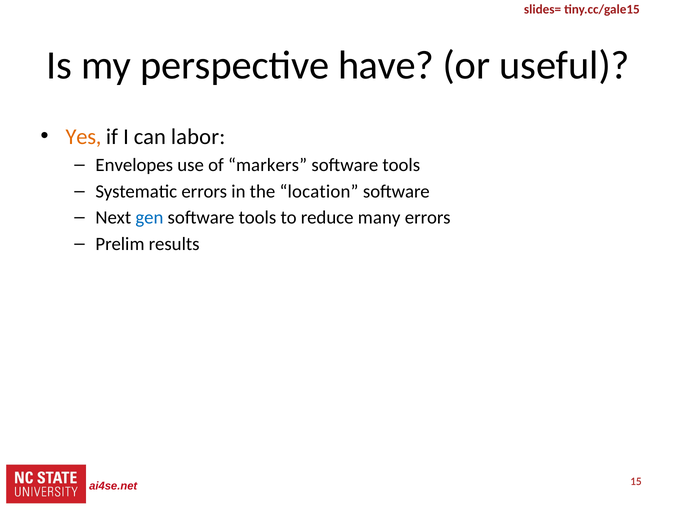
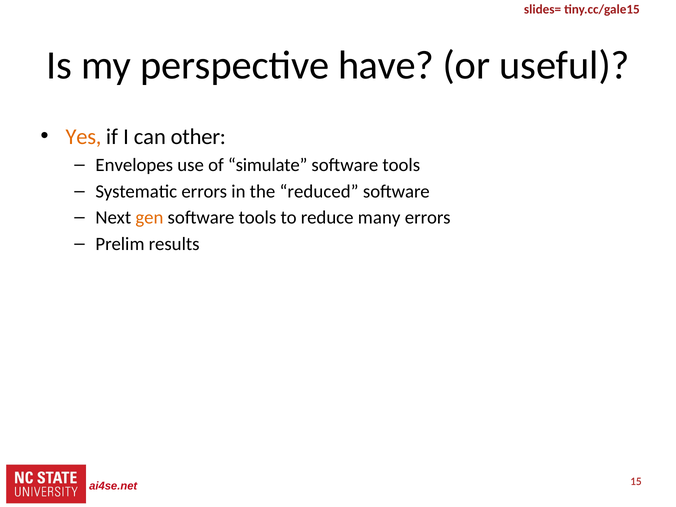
labor: labor -> other (198, 137)
markers: markers -> simulate (268, 165)
location: location -> reduced (319, 191)
gen colour: blue -> orange (149, 218)
